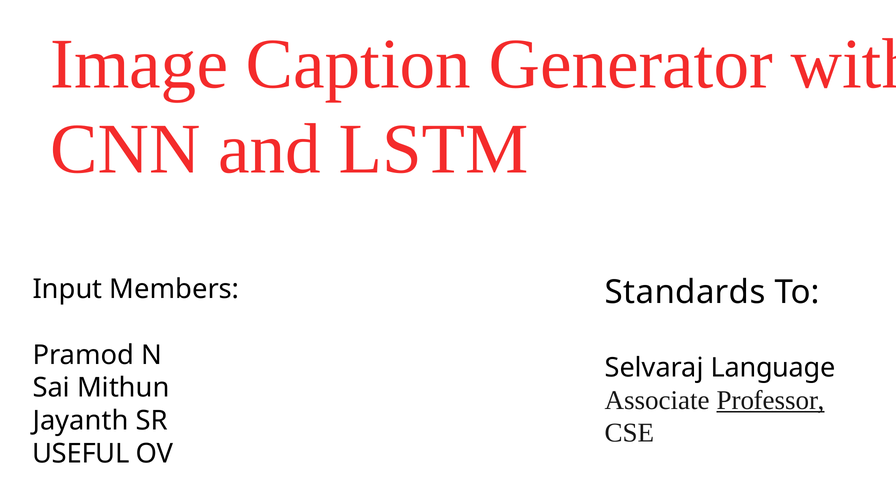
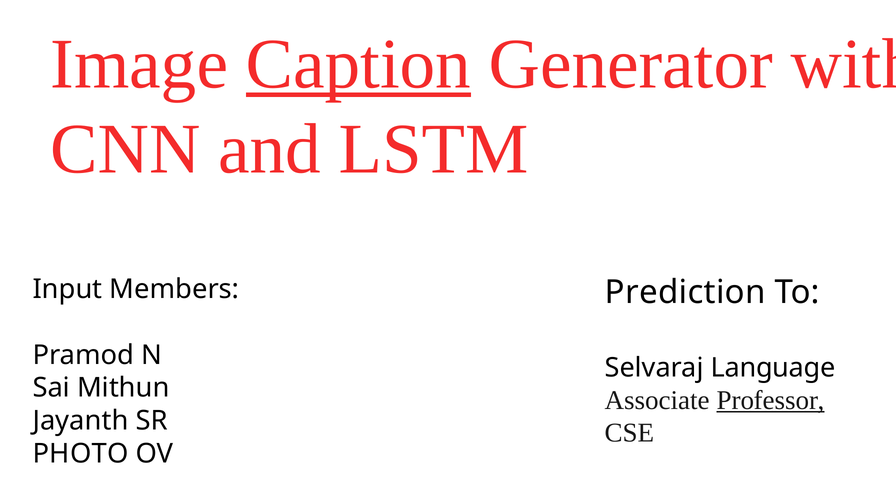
Caption underline: none -> present (358, 64)
Standards: Standards -> Prediction (685, 292)
USEFUL: USEFUL -> PHOTO (81, 454)
